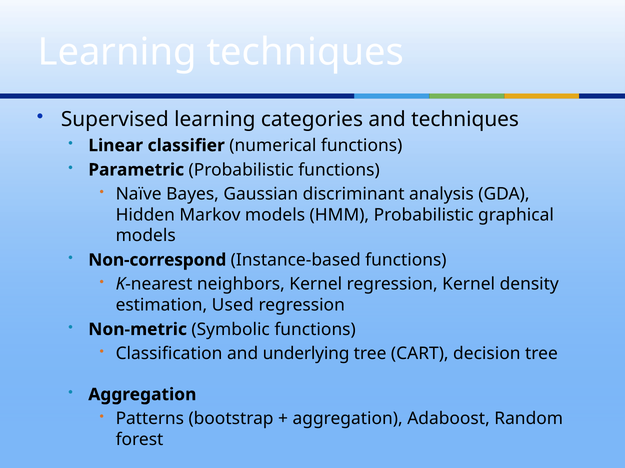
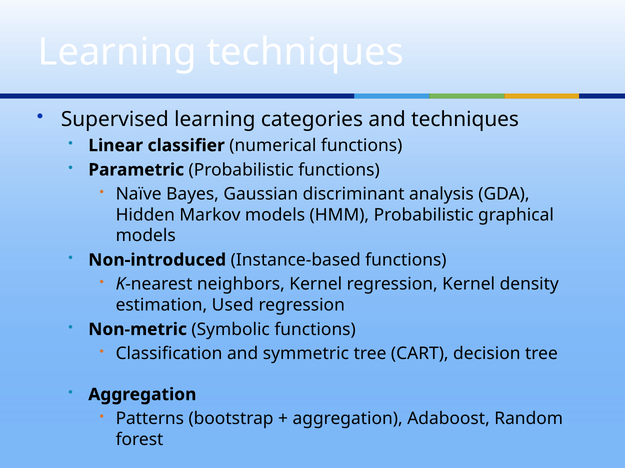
Non-correspond: Non-correspond -> Non-introduced (157, 260)
underlying: underlying -> symmetric (306, 354)
